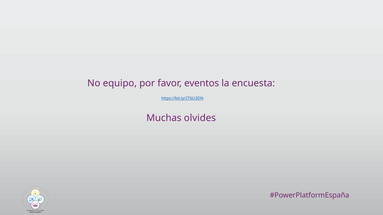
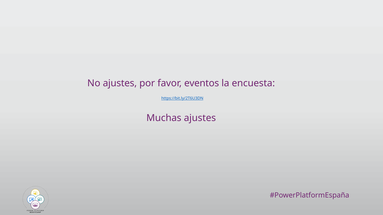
No equipo: equipo -> ajustes (120, 83)
Muchas olvides: olvides -> ajustes (200, 118)
